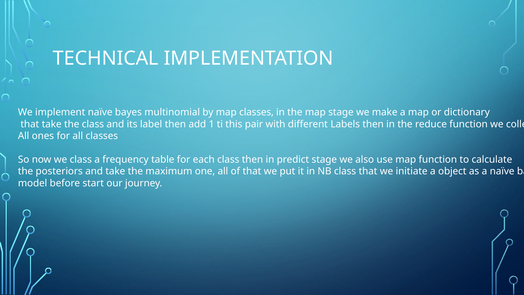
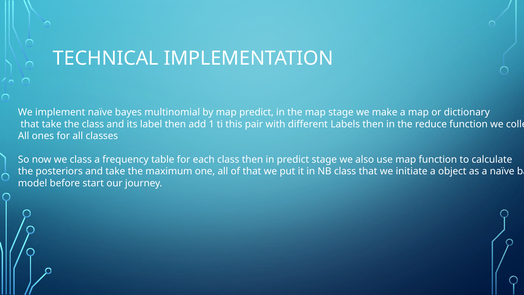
map classes: classes -> predict (256, 112)
